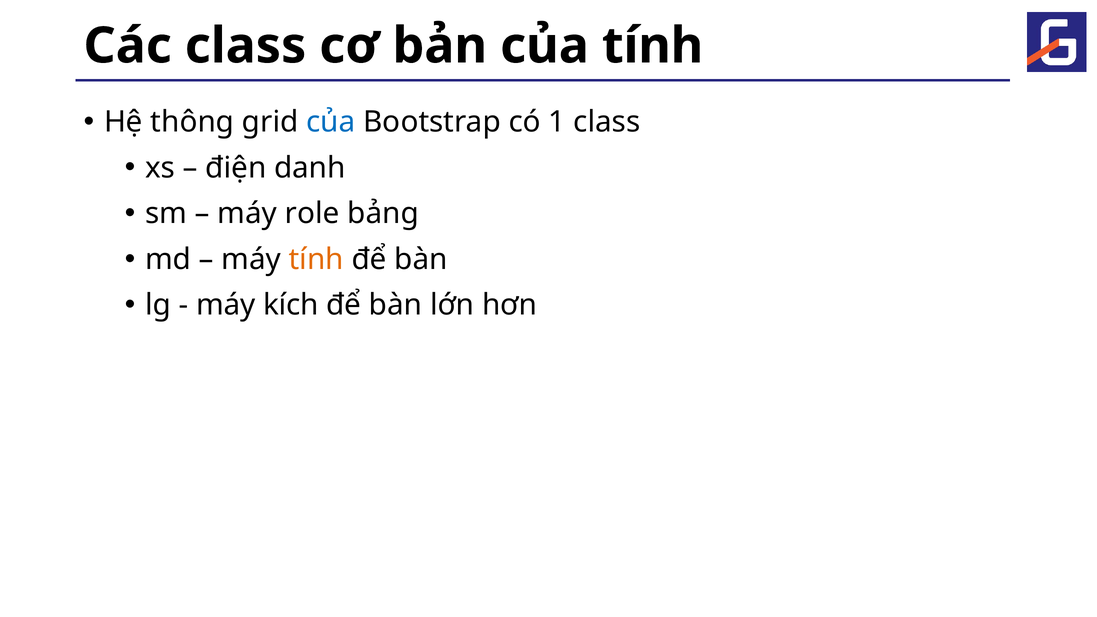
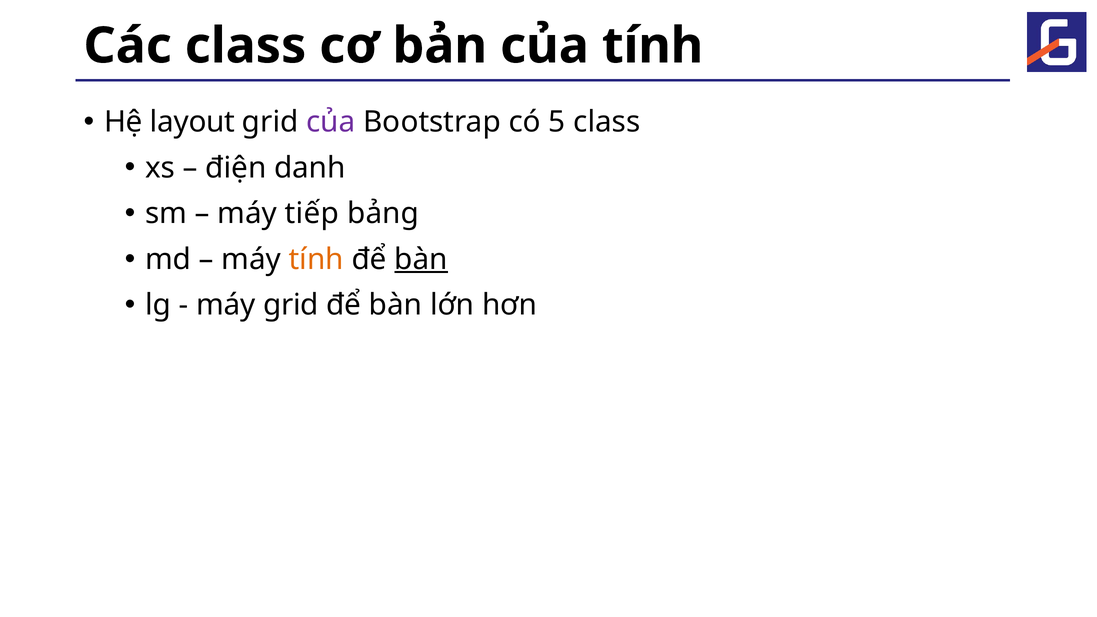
thông: thông -> layout (192, 122)
của colour: blue -> purple (331, 122)
1: 1 -> 5 (557, 122)
role: role -> tiếp (312, 214)
bàn underline: none -> present (421, 259)
máy kích: kích -> grid (291, 305)
